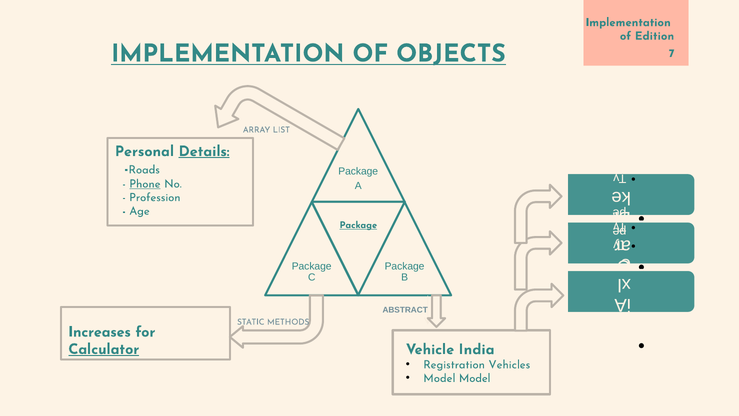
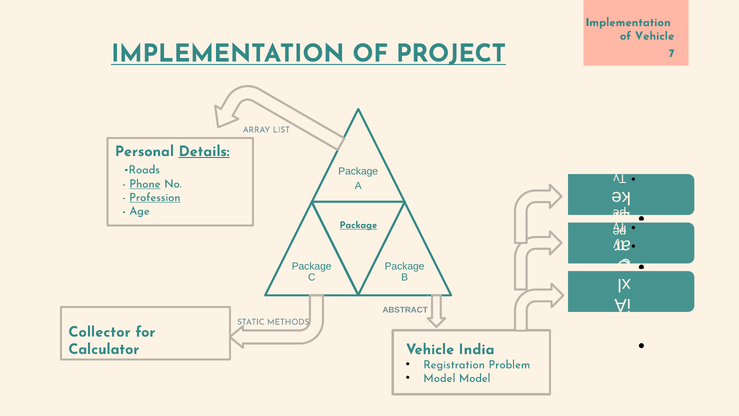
of Edition: Edition -> Vehicle (655, 36)
OBJECTS: OBJECTS -> PROJECT (451, 53)
Profession underline: none -> present (155, 197)
Increases: Increases -> Collector (99, 332)
Calculator underline: present -> none (104, 349)
Vehicles: Vehicles -> Problem (509, 364)
